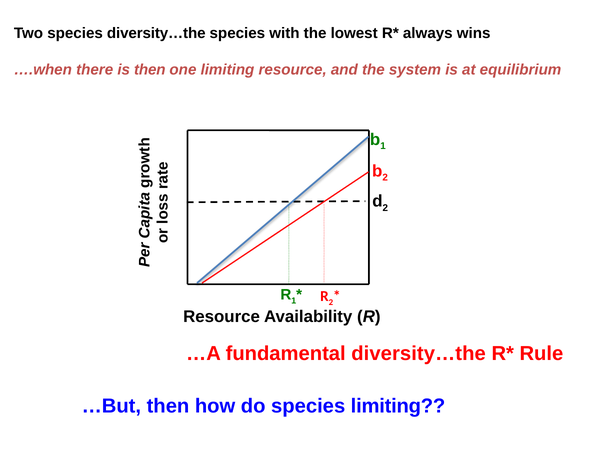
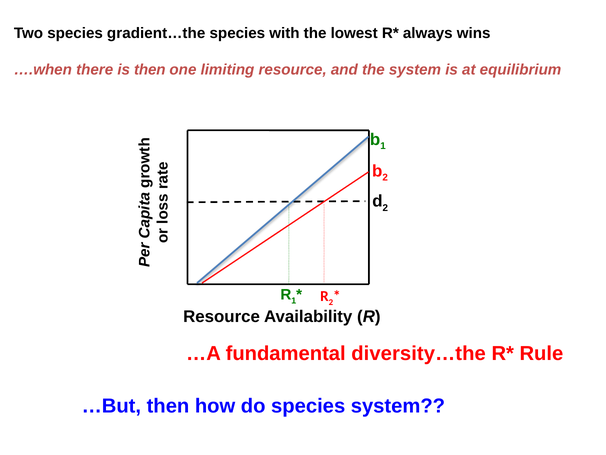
species diversity…the: diversity…the -> gradient…the (156, 33)
species limiting: limiting -> system (398, 406)
